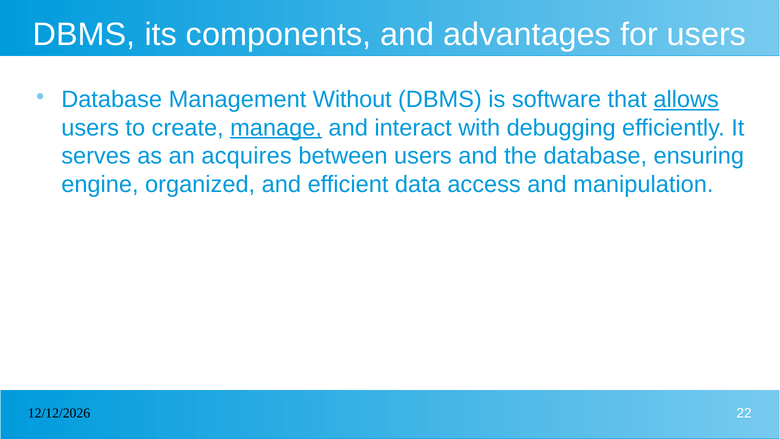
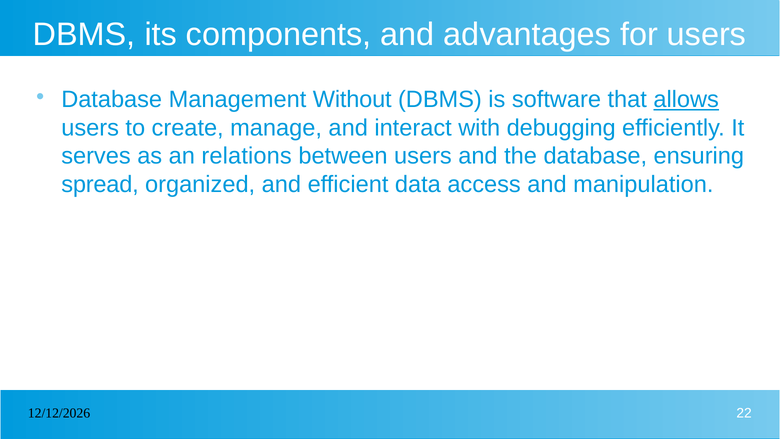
manage underline: present -> none (276, 128)
acquires: acquires -> relations (247, 156)
engine: engine -> spread (100, 184)
